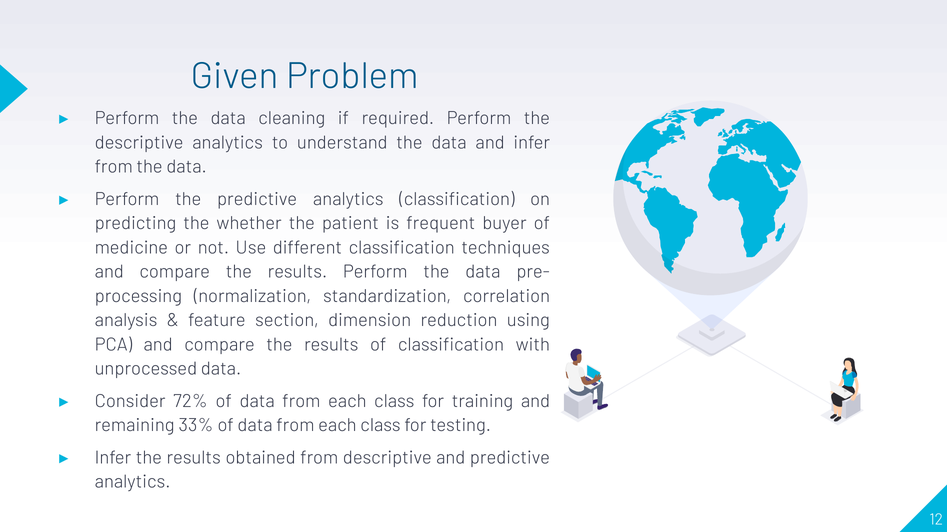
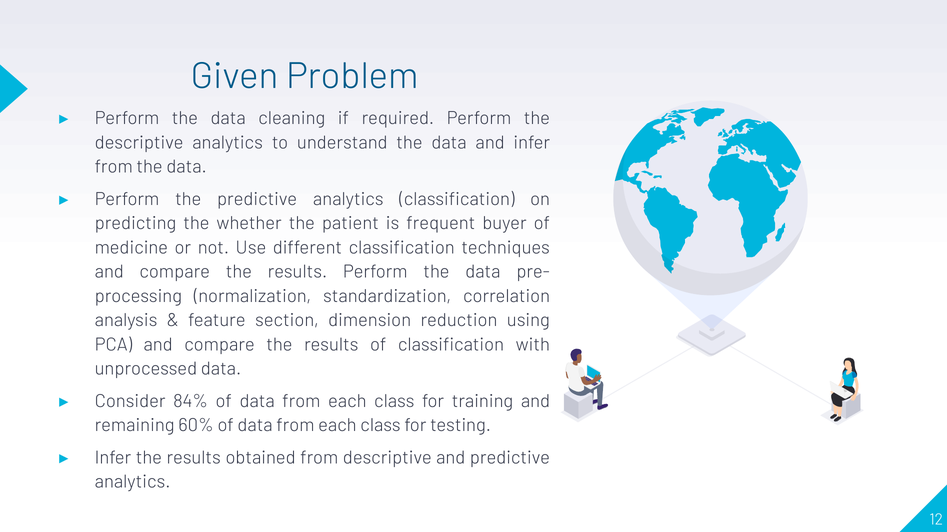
72%: 72% -> 84% (191, 402)
33%: 33% -> 60% (196, 426)
